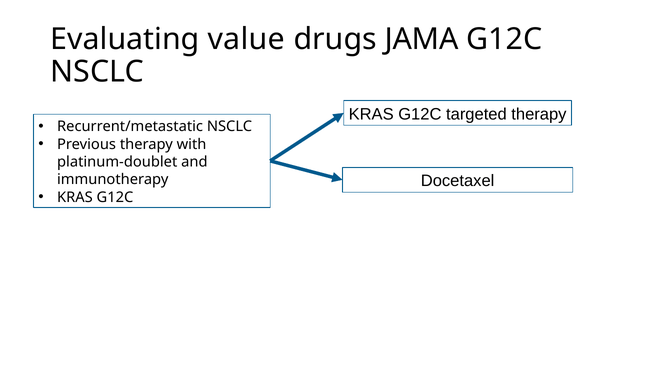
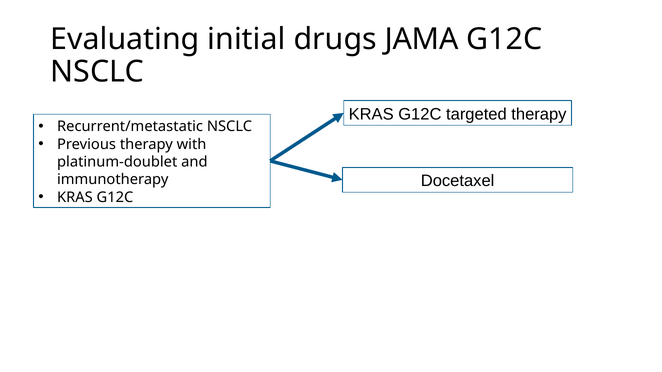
value: value -> initial (247, 39)
